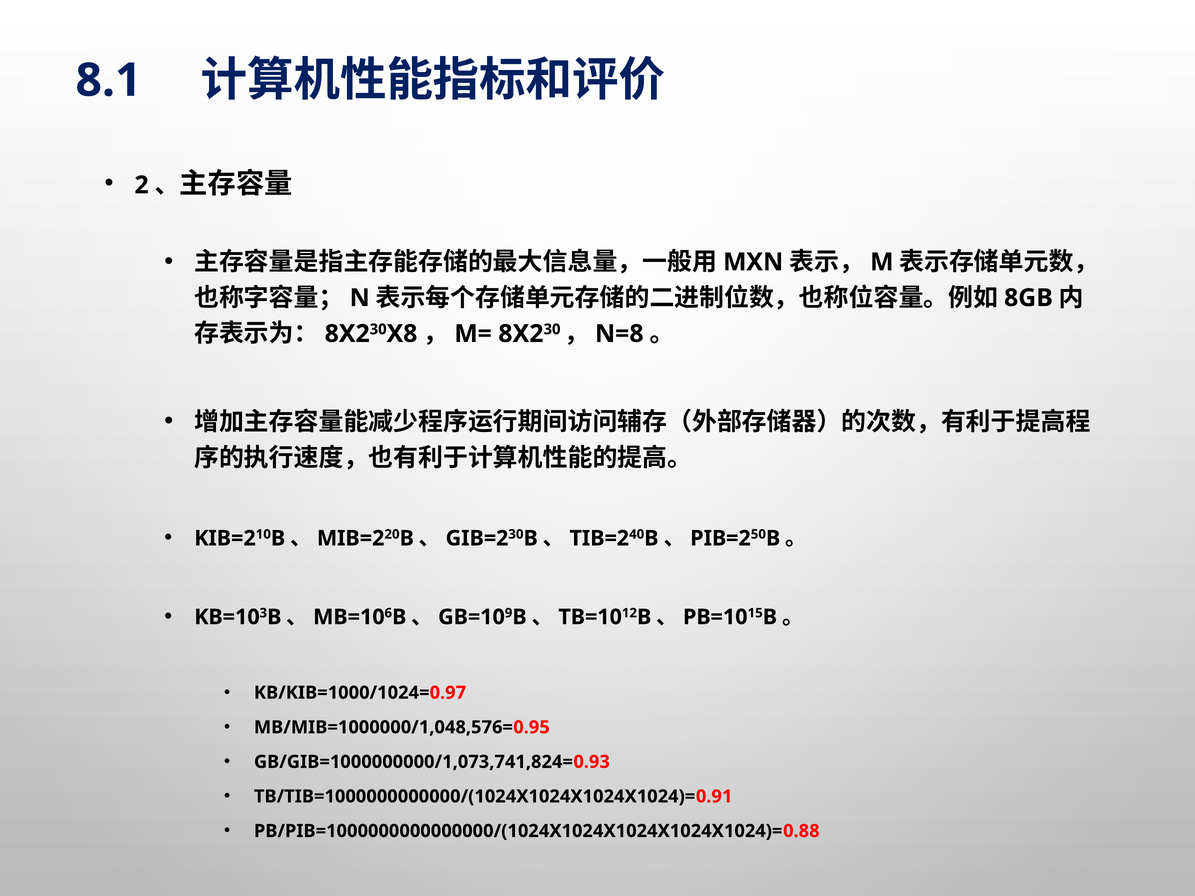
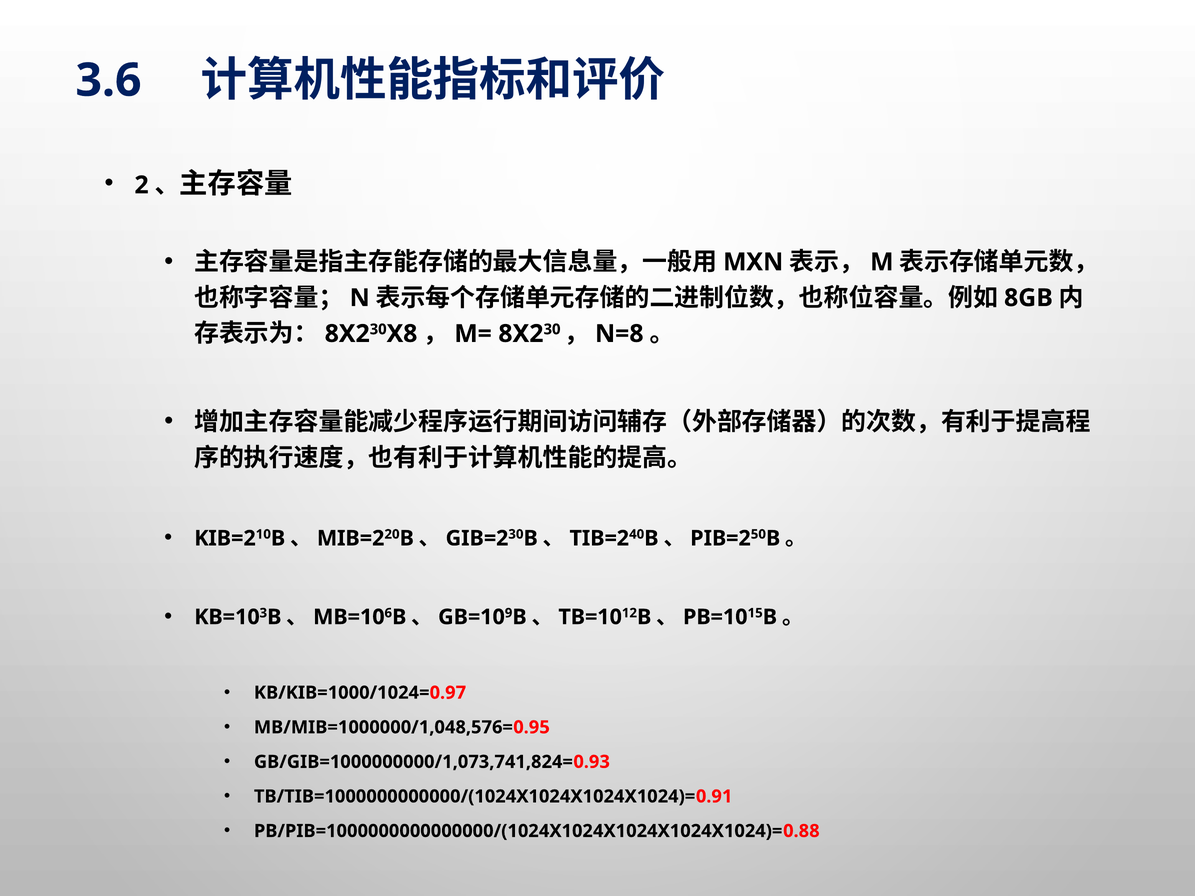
8.1: 8.1 -> 3.6 (109, 80)
